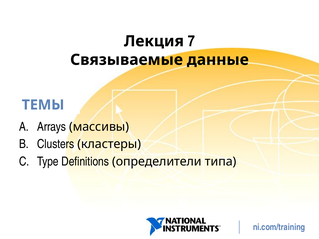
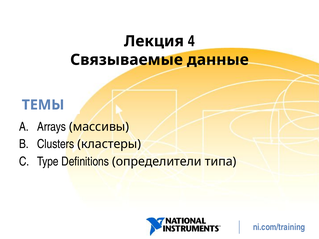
7: 7 -> 4 (191, 41)
